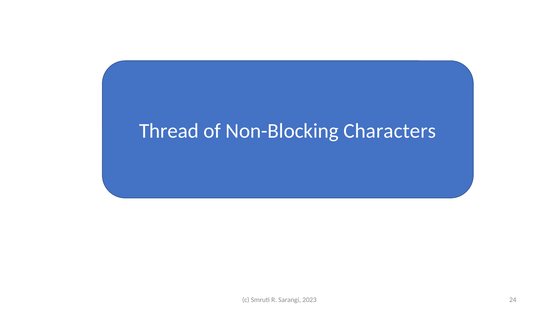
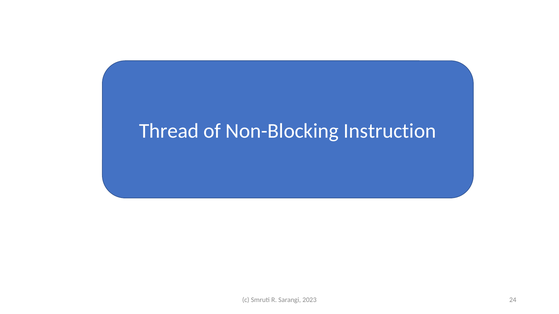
Characters: Characters -> Instruction (390, 131)
